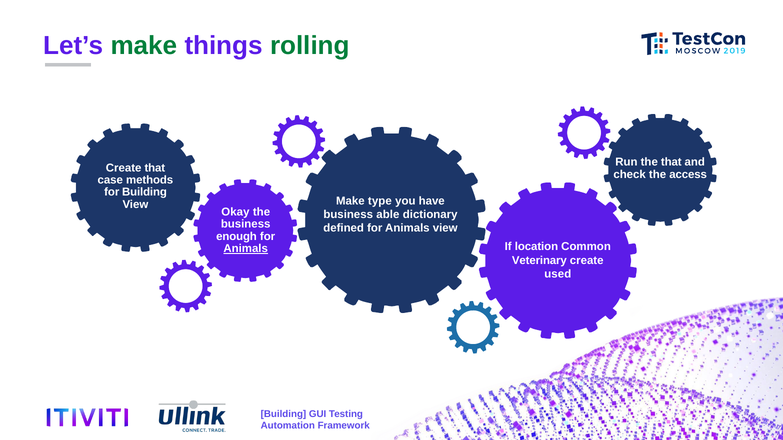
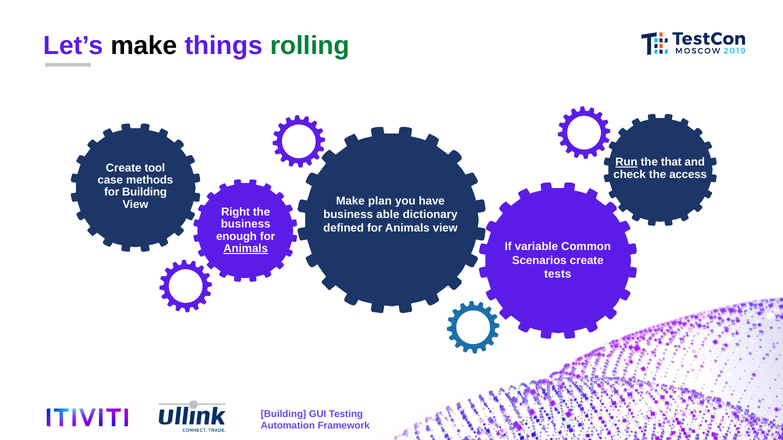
make colour: green -> black (144, 46)
Run underline: none -> present (626, 162)
Create that: that -> tool (155, 168)
type: type -> plan (380, 201)
Okay: Okay -> Right (236, 212)
location: location -> variable (536, 247)
Veterinary: Veterinary -> Scenarios (539, 261)
used: used -> tests (558, 274)
